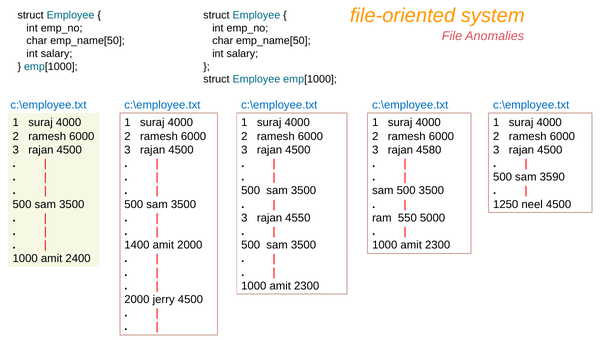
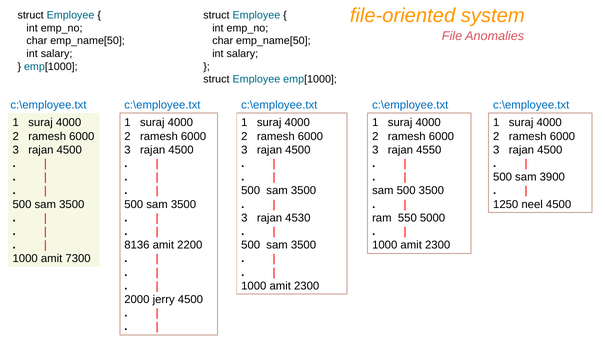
4580: 4580 -> 4550 (429, 150)
3590: 3590 -> 3900 (552, 177)
4550: 4550 -> 4530 (298, 218)
1400: 1400 -> 8136 (137, 245)
amit 2000: 2000 -> 2200 (190, 245)
2400: 2400 -> 7300 (78, 259)
